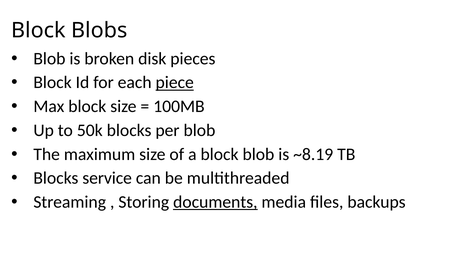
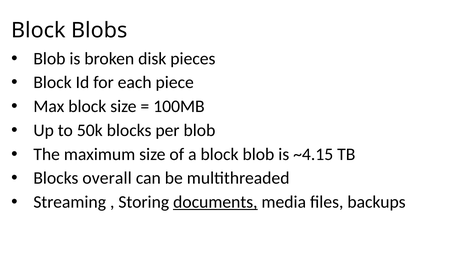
piece underline: present -> none (175, 83)
~8.19: ~8.19 -> ~4.15 (313, 154)
service: service -> overall (107, 178)
